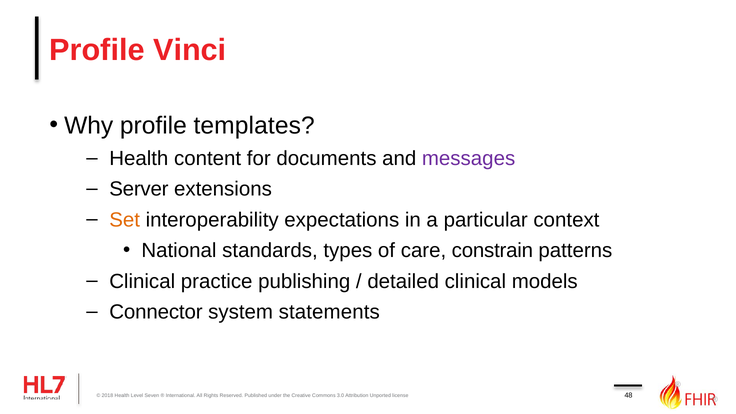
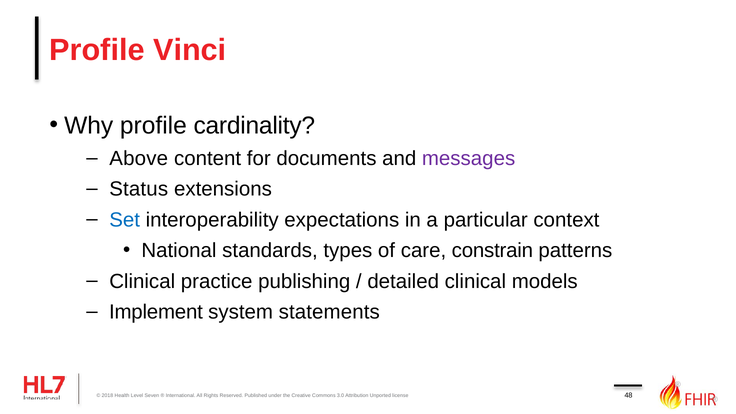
templates: templates -> cardinality (254, 126)
Health: Health -> Above (139, 159)
Server: Server -> Status (139, 189)
Set colour: orange -> blue (125, 220)
Connector: Connector -> Implement (156, 312)
